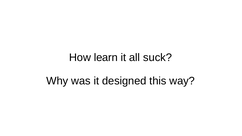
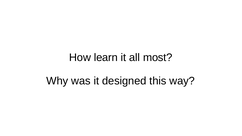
suck: suck -> most (158, 58)
